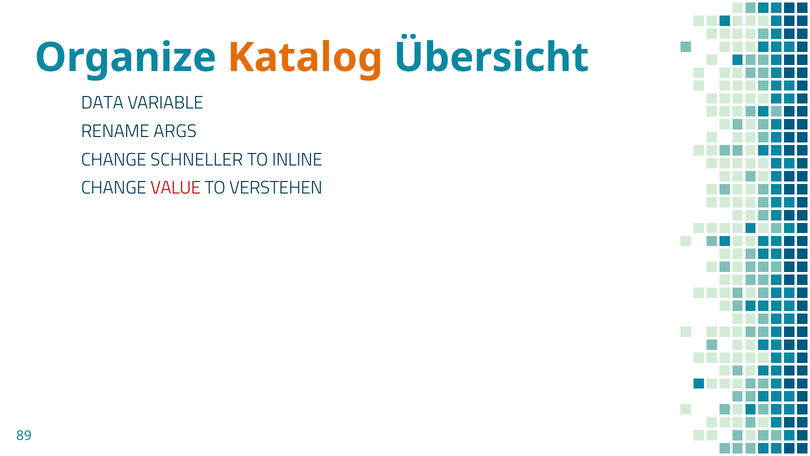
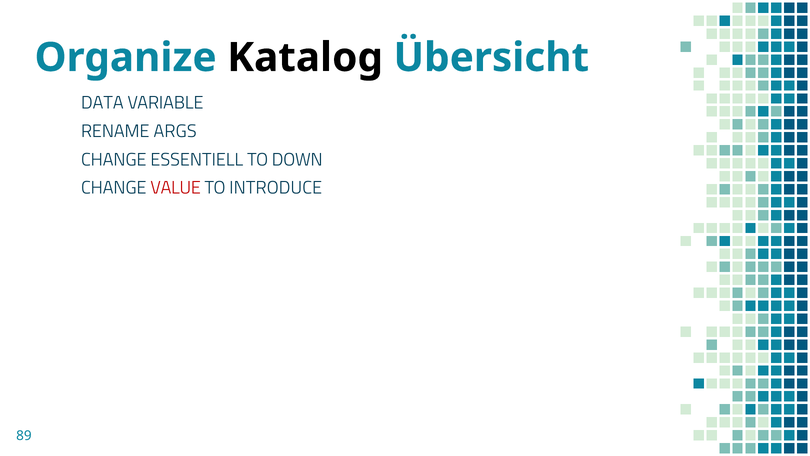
Katalog colour: orange -> black (305, 58)
SCHNELLER: SCHNELLER -> ESSENTIELL (197, 159)
INLINE: INLINE -> DOWN (297, 159)
VERSTEHEN: VERSTEHEN -> INTRODUCE (276, 188)
